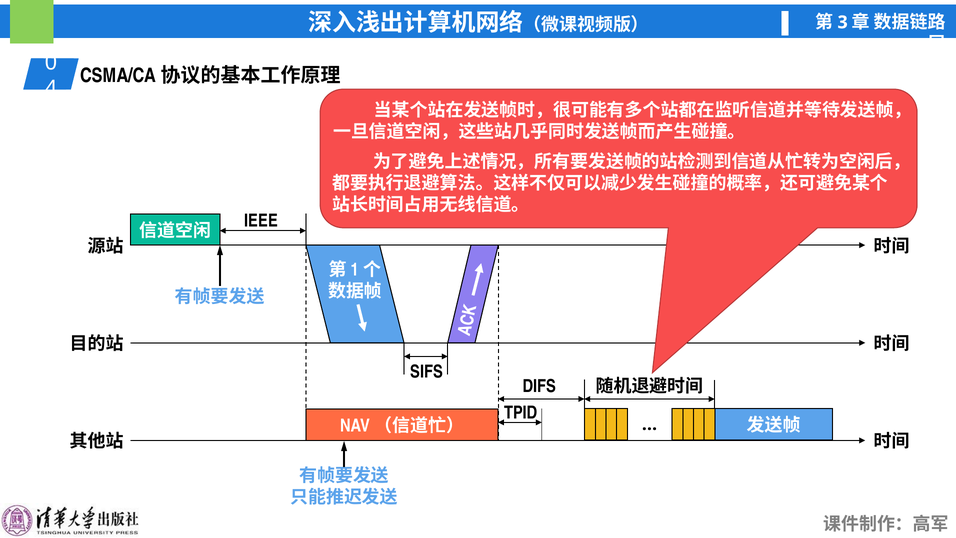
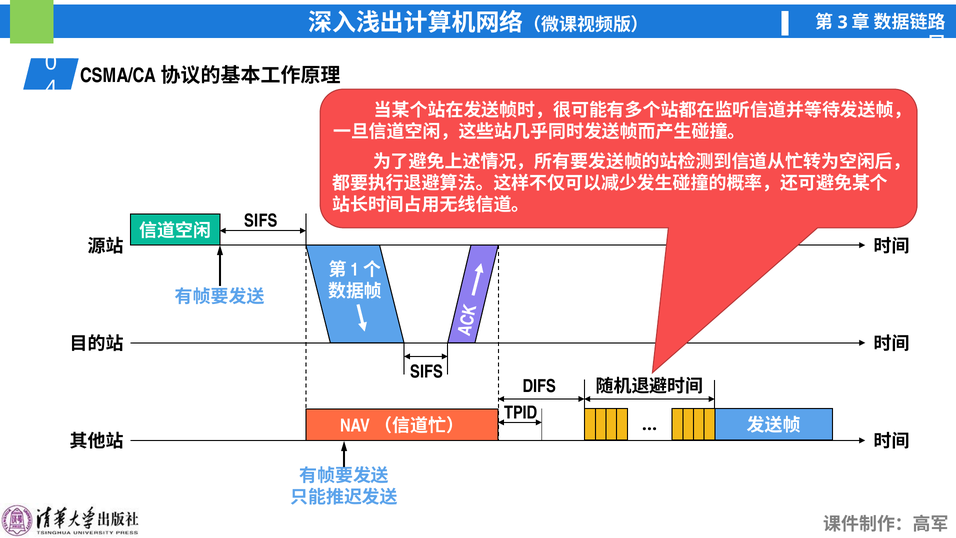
IEEE: IEEE -> SIFS (261, 221)
